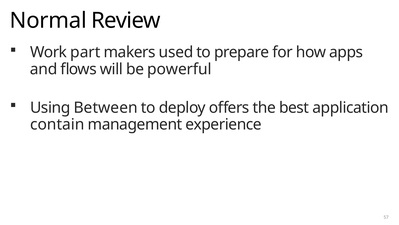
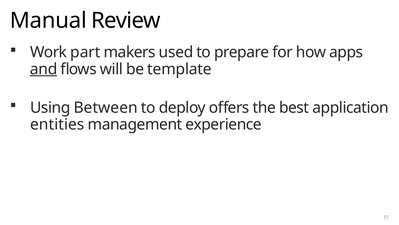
Normal: Normal -> Manual (48, 20)
and underline: none -> present (44, 69)
powerful: powerful -> template (179, 69)
contain: contain -> entities (57, 124)
